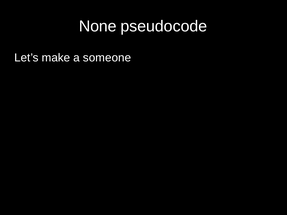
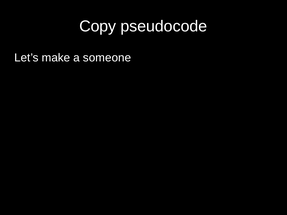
None: None -> Copy (98, 26)
